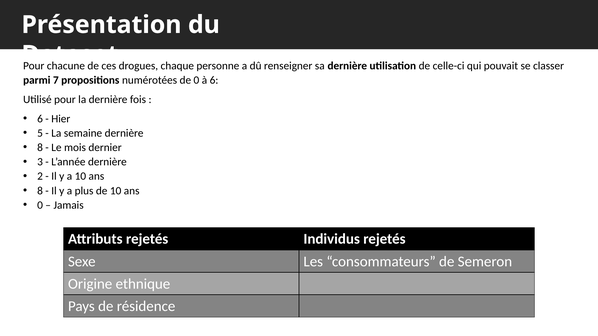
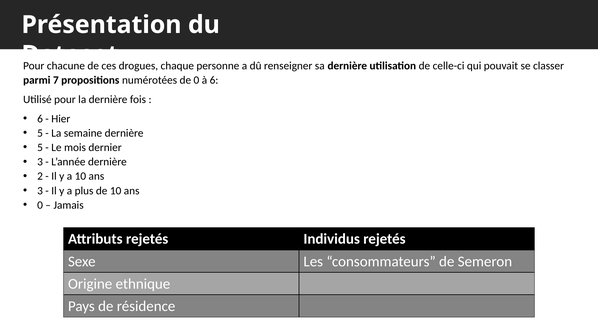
8: 8 -> 5 (40, 148)
8: 8 -> 3 (40, 191)
